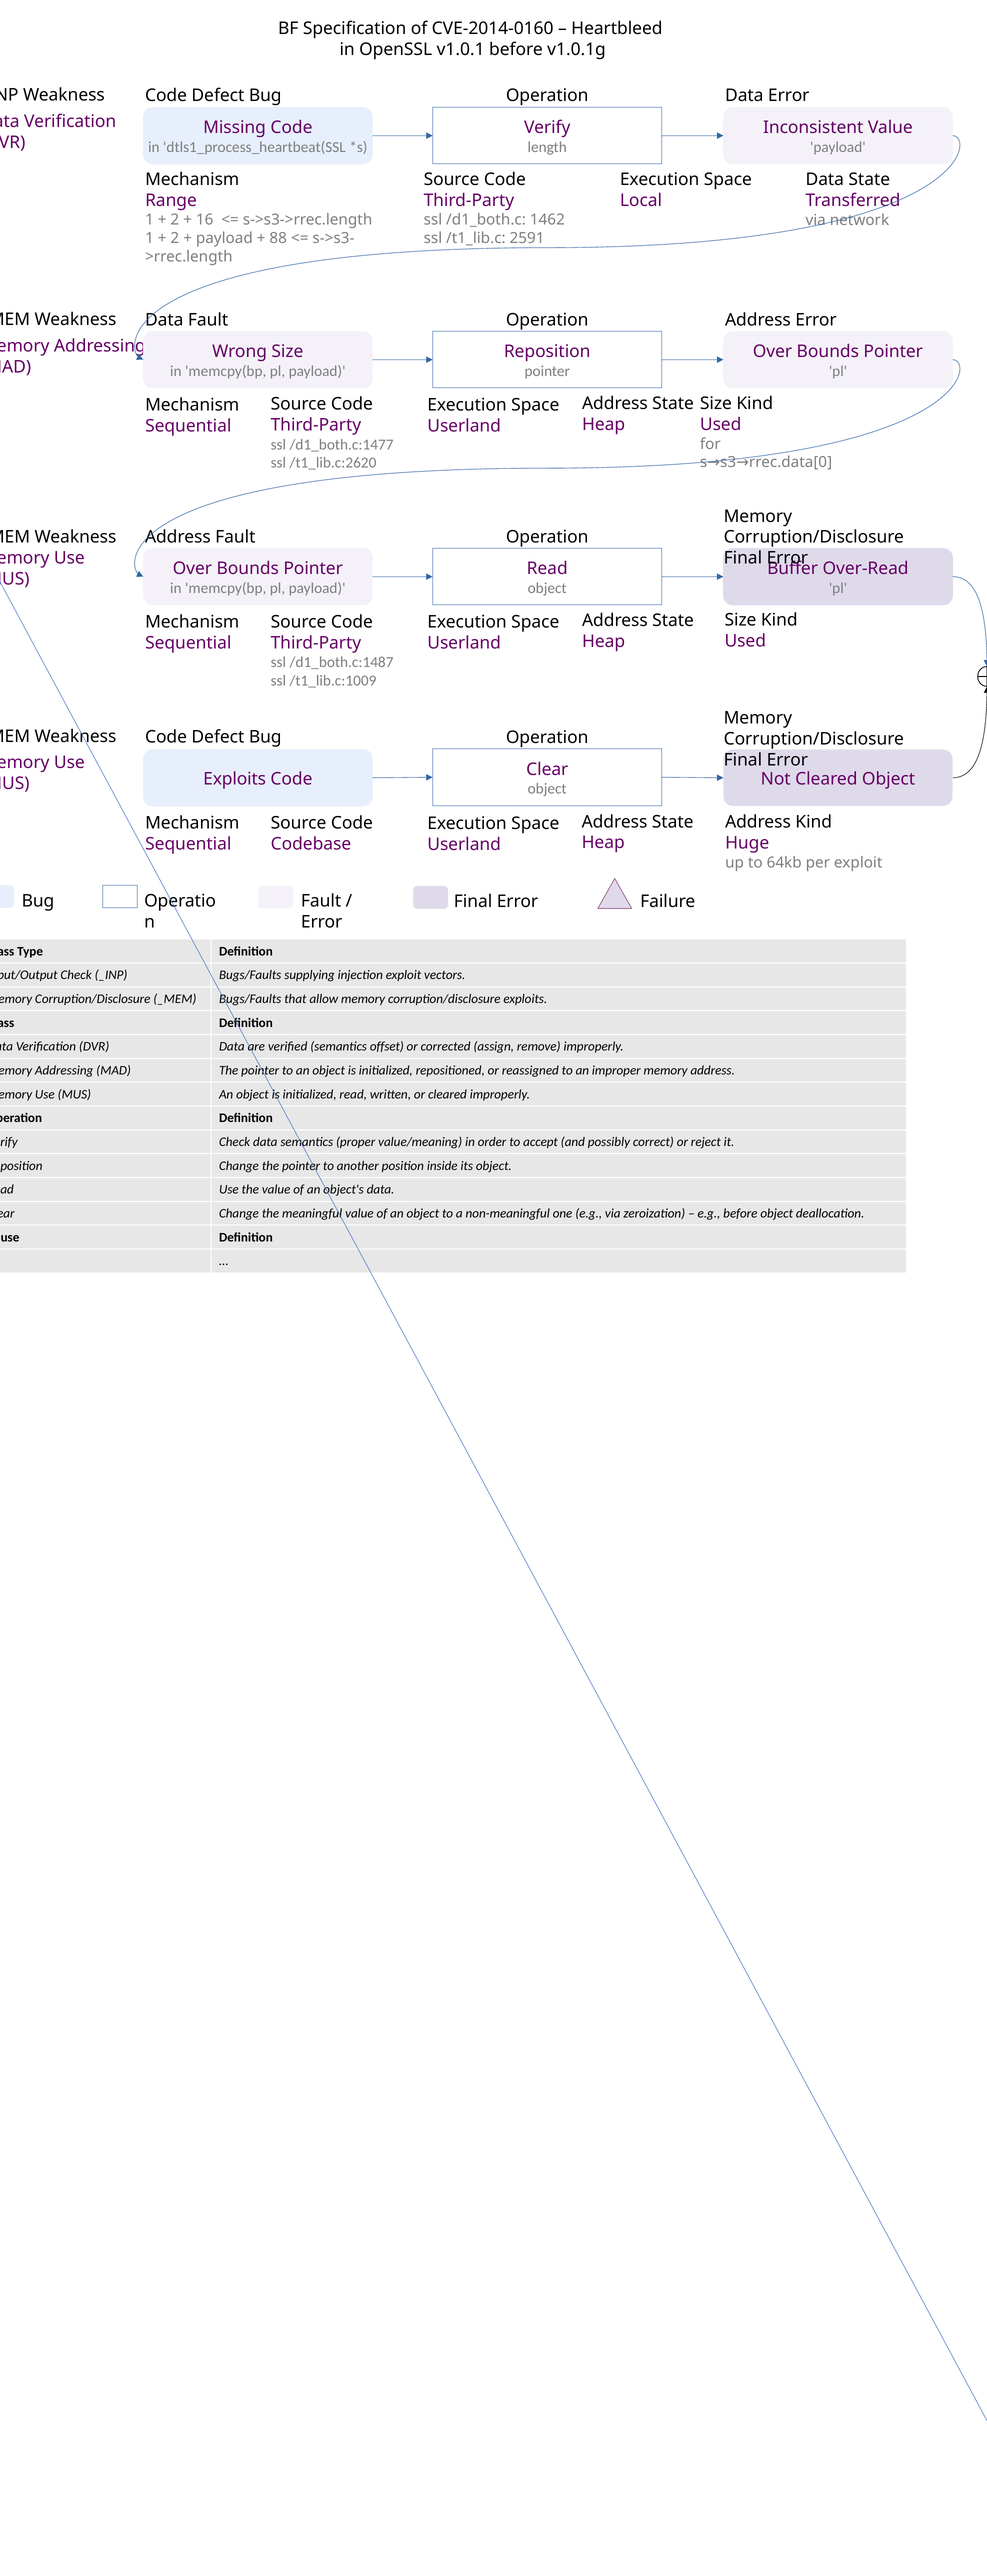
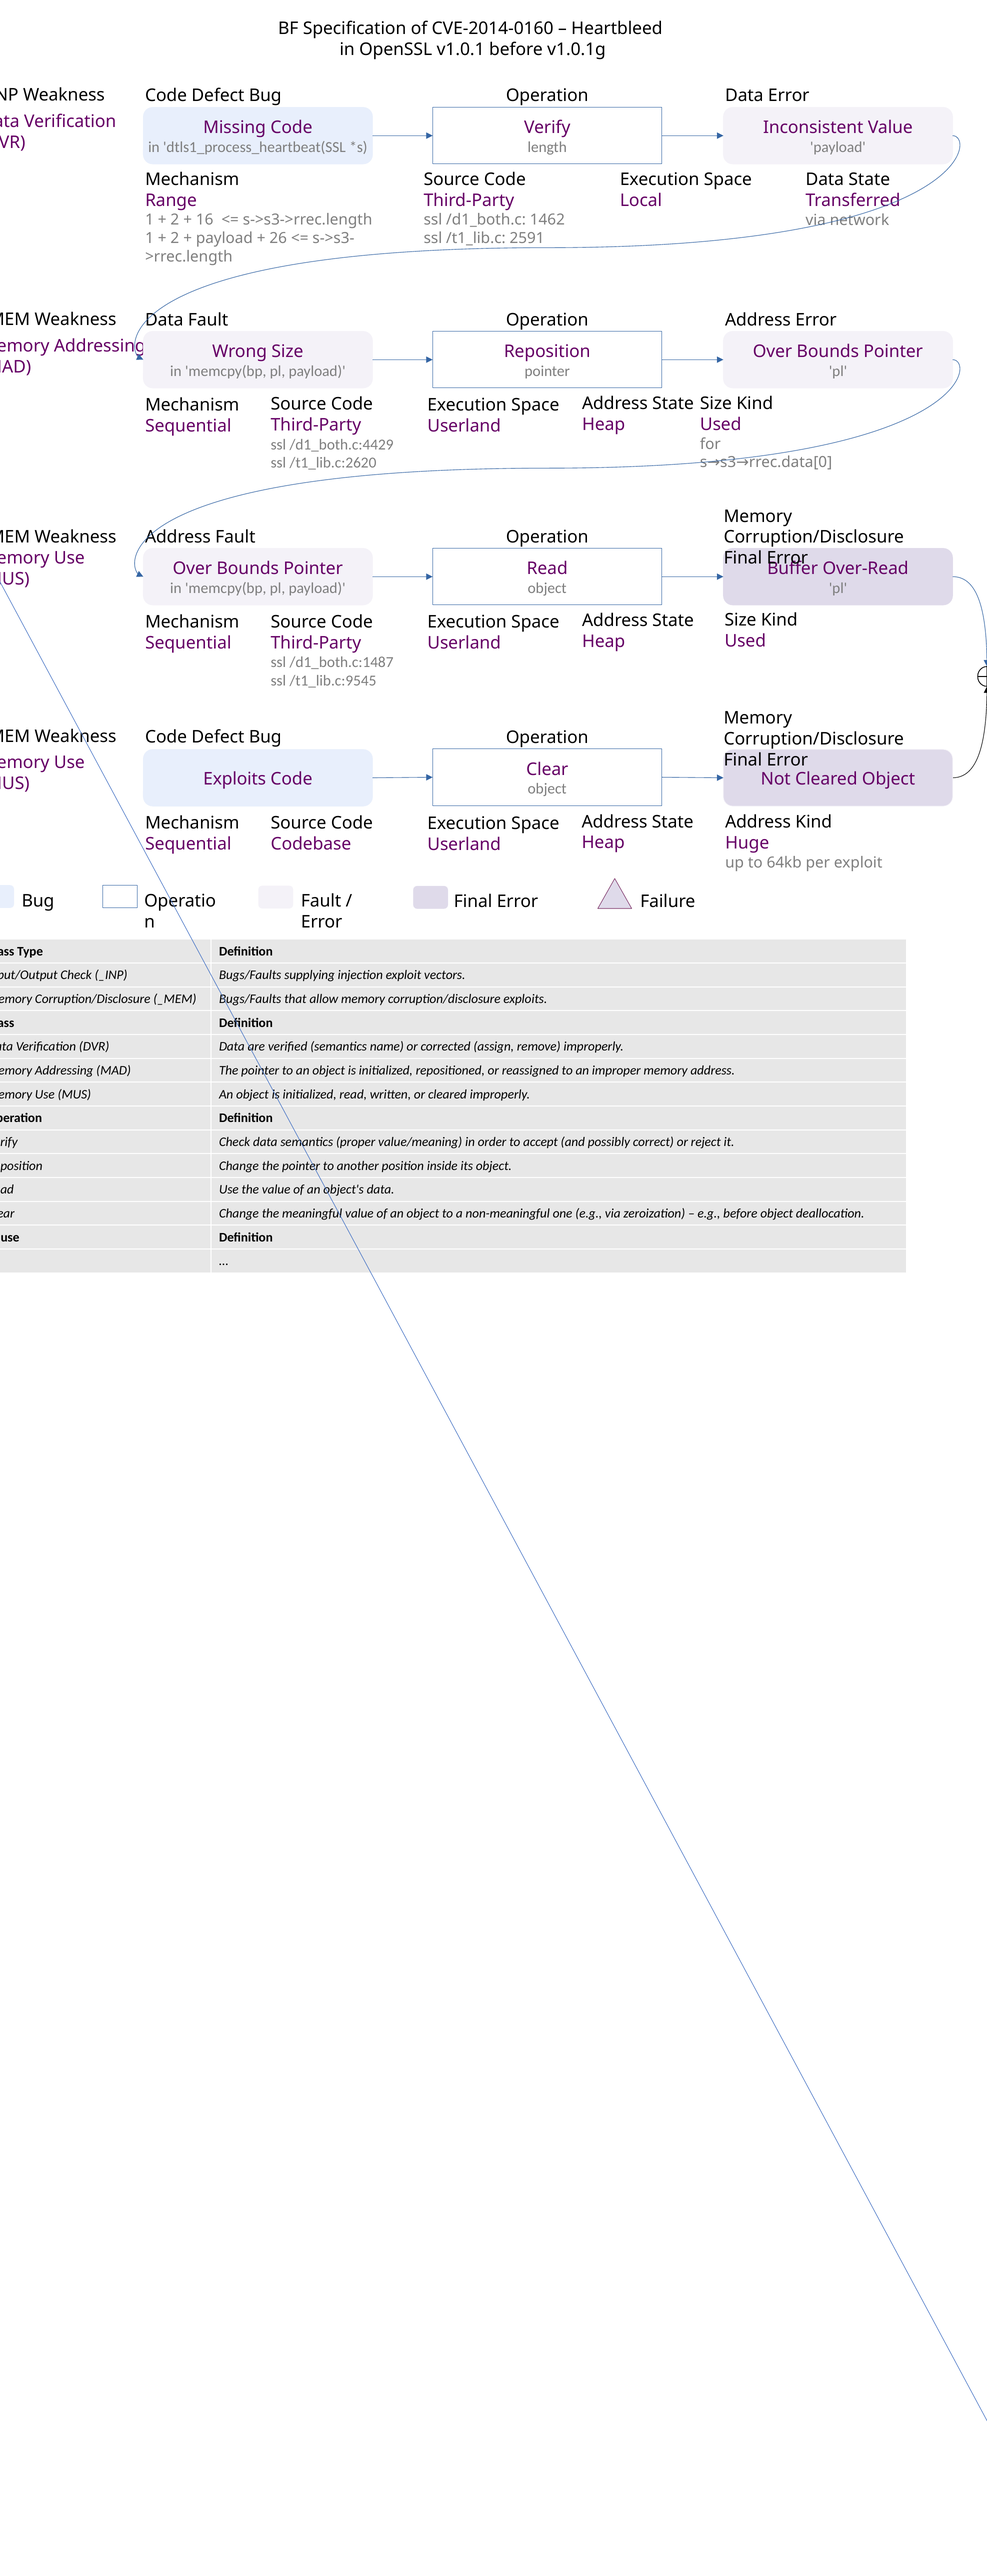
88: 88 -> 26 (278, 238)
/d1_both.c:1477: /d1_both.c:1477 -> /d1_both.c:4429 (342, 444)
/t1_lib.c:1009: /t1_lib.c:1009 -> /t1_lib.c:9545 (333, 680)
offset: offset -> name (387, 1046)
